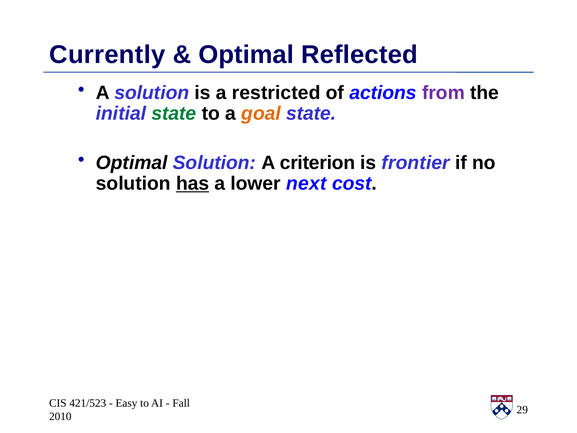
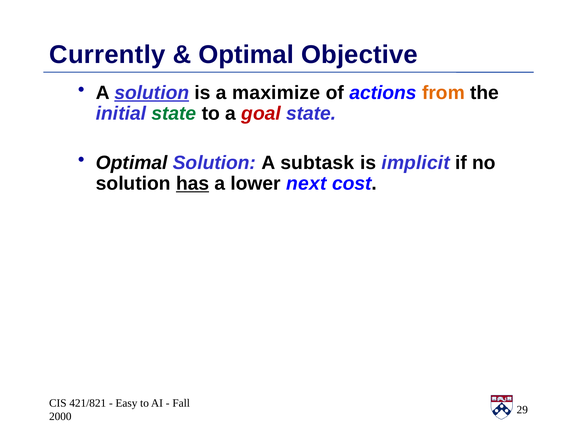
Reflected: Reflected -> Objective (359, 55)
solution underline: none -> present (152, 93)
restricted: restricted -> maximize (276, 93)
from colour: purple -> orange (443, 93)
goal colour: orange -> red (261, 113)
criterion: criterion -> subtask (317, 163)
frontier: frontier -> implicit (416, 163)
421/523: 421/523 -> 421/821 (88, 403)
2010: 2010 -> 2000 (60, 416)
